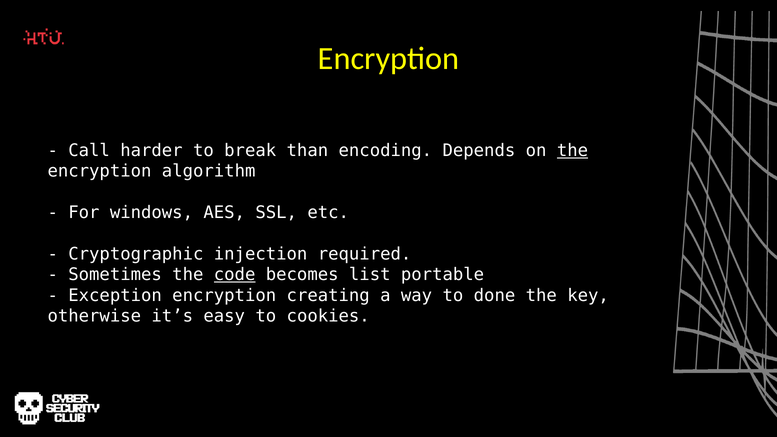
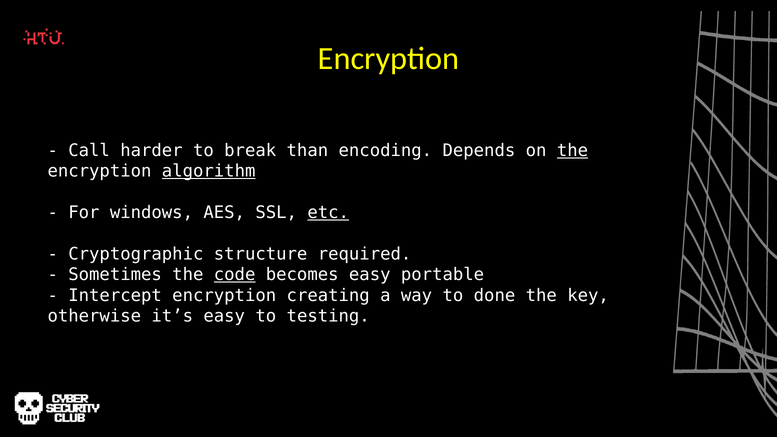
algorithm underline: none -> present (209, 171)
etc underline: none -> present (328, 213)
injection: injection -> structure (261, 254)
becomes list: list -> easy (370, 275)
Exception: Exception -> Intercept (115, 295)
cookies: cookies -> testing (328, 316)
